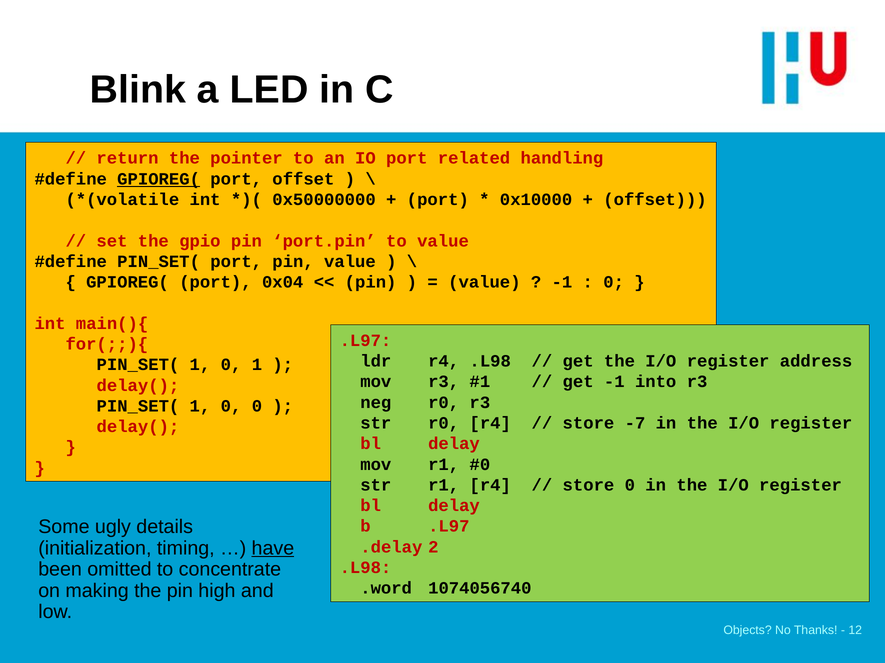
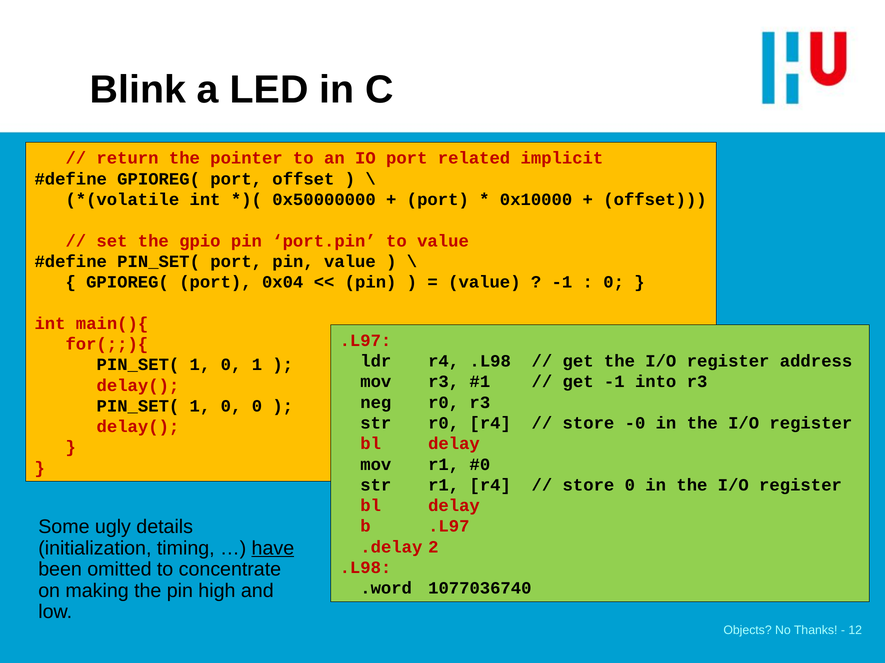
handling: handling -> implicit (562, 158)
GPIOREG( underline: present -> none (159, 179)
-7: -7 -> -0 (635, 424)
1074056740: 1074056740 -> 1077036740 (480, 589)
